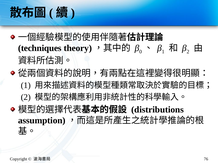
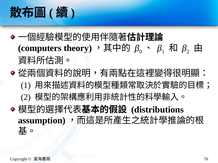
techniques: techniques -> computers (40, 48)
